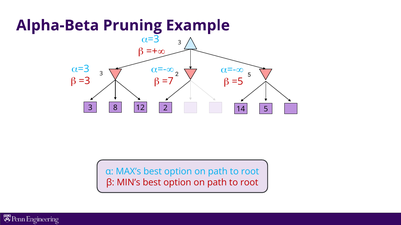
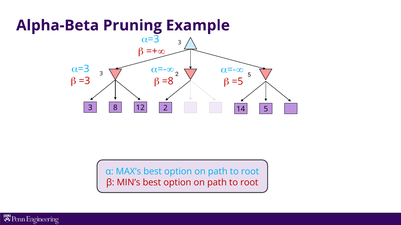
=7: =7 -> =8 (168, 81)
